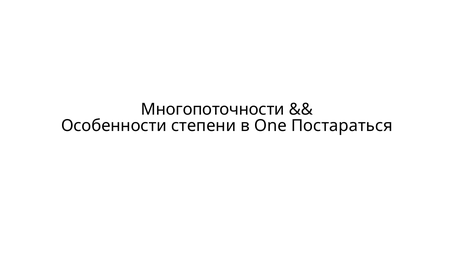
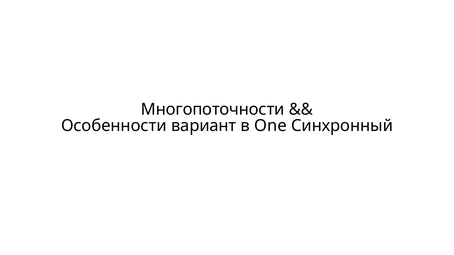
степени: степени -> вариант (204, 126)
Постараться: Постараться -> Синхронный (342, 126)
